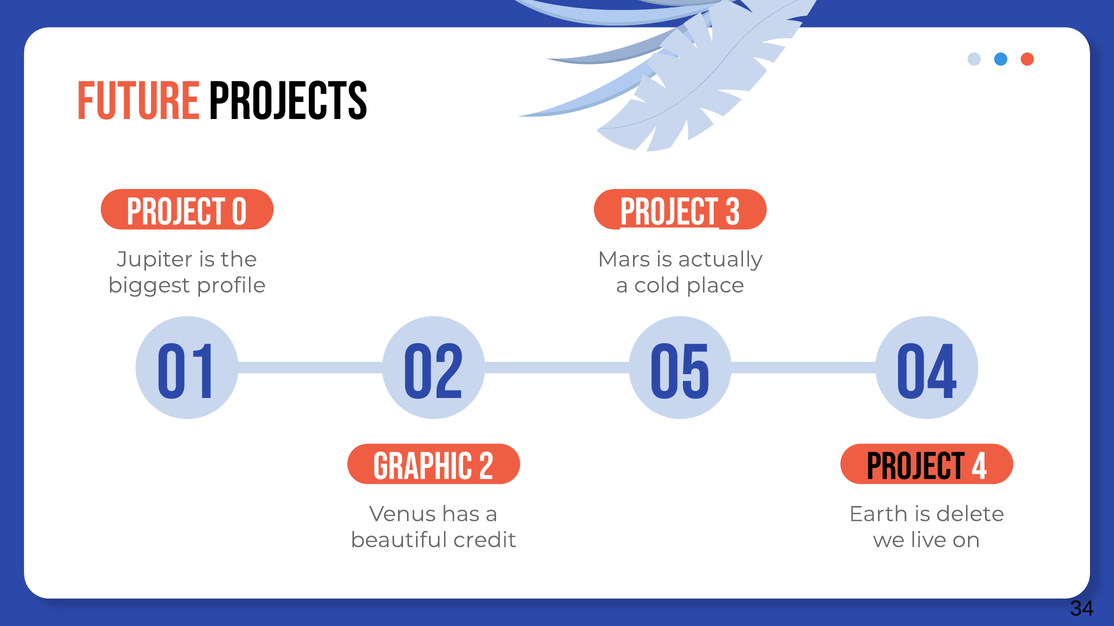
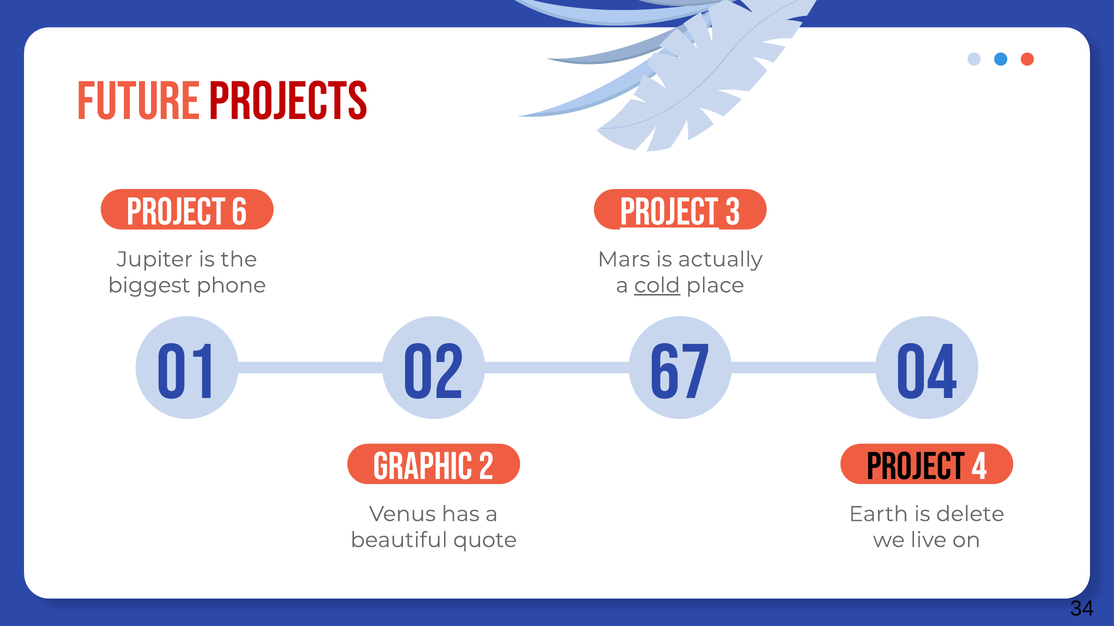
PROJECTS colour: black -> red (288, 102)
0: 0 -> 6 (240, 212)
profile: profile -> phone (231, 286)
cold underline: none -> present (657, 286)
05: 05 -> 67 (680, 373)
credit: credit -> quote (485, 541)
